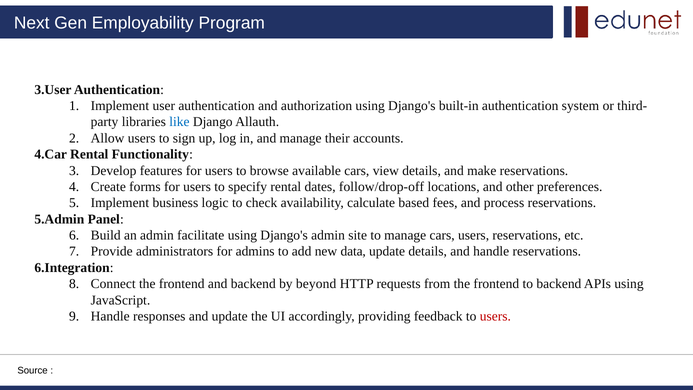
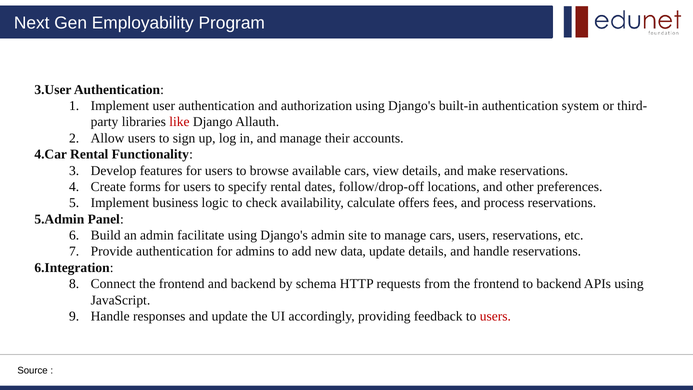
like colour: blue -> red (179, 122)
based: based -> offers (414, 203)
Provide administrators: administrators -> authentication (175, 251)
beyond: beyond -> schema (316, 284)
